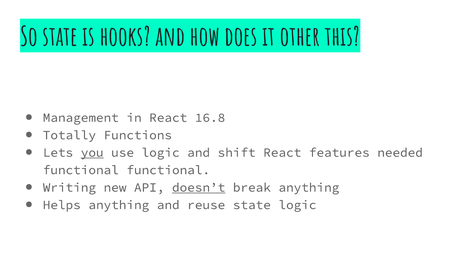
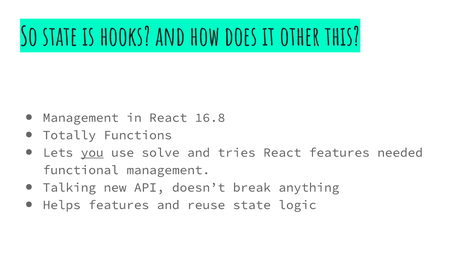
use logic: logic -> solve (161, 153)
shift: shift -> tries (237, 153)
functional functional: functional -> management (168, 170)
Writing: Writing -> Talking (69, 187)
doesn’t underline: present -> none (199, 187)
Helps anything: anything -> features (119, 205)
